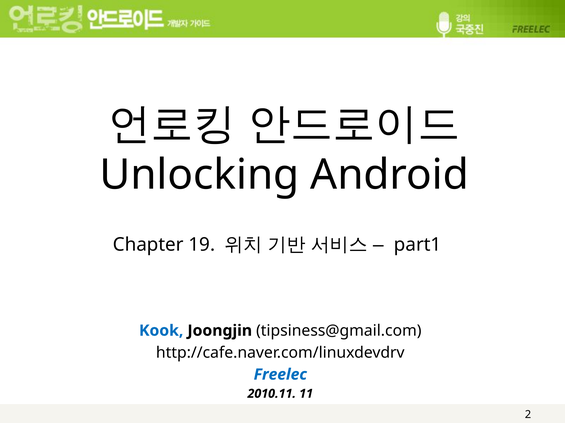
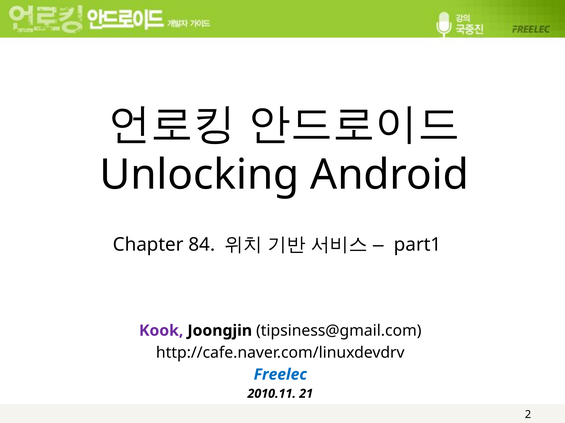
19: 19 -> 84 (202, 245)
Kook colour: blue -> purple (161, 331)
11: 11 -> 21 (306, 394)
